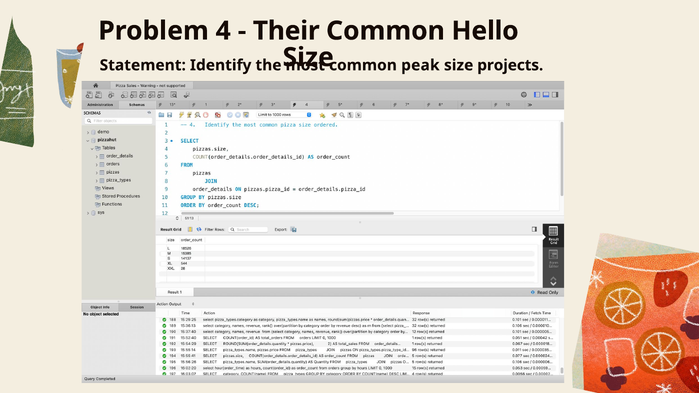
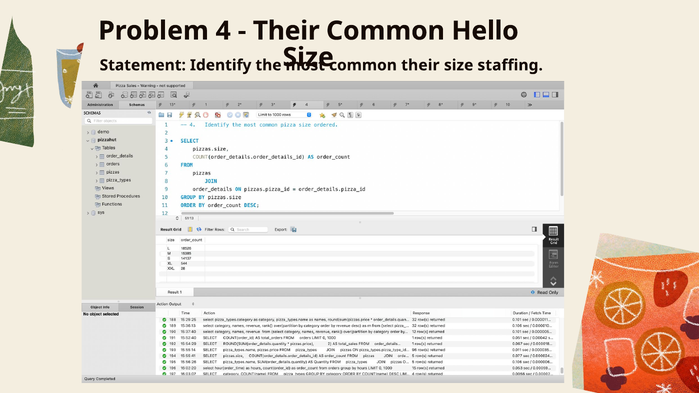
common peak: peak -> their (420, 65)
projects: projects -> staffing (510, 65)
